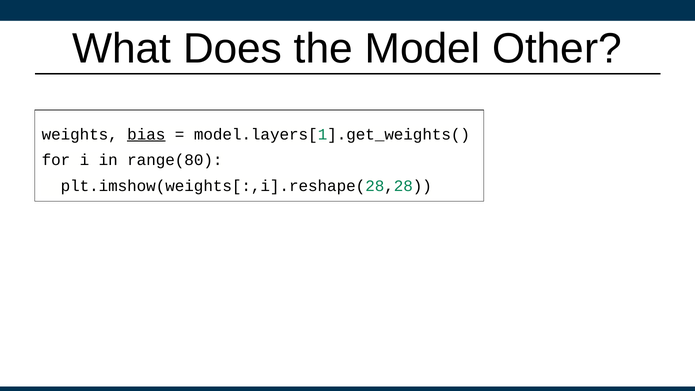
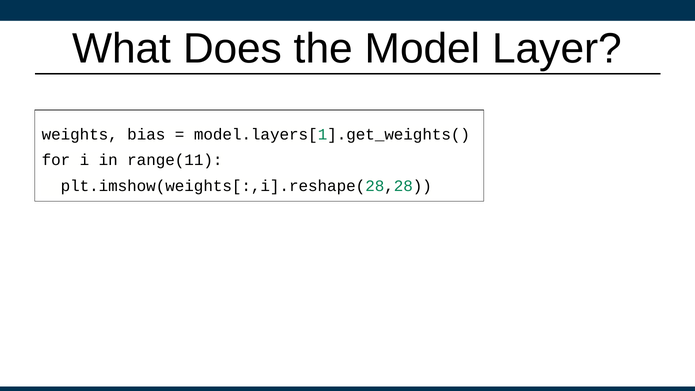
Other: Other -> Layer (557, 49)
bias underline: present -> none (146, 134)
range(80: range(80 -> range(11 (175, 160)
